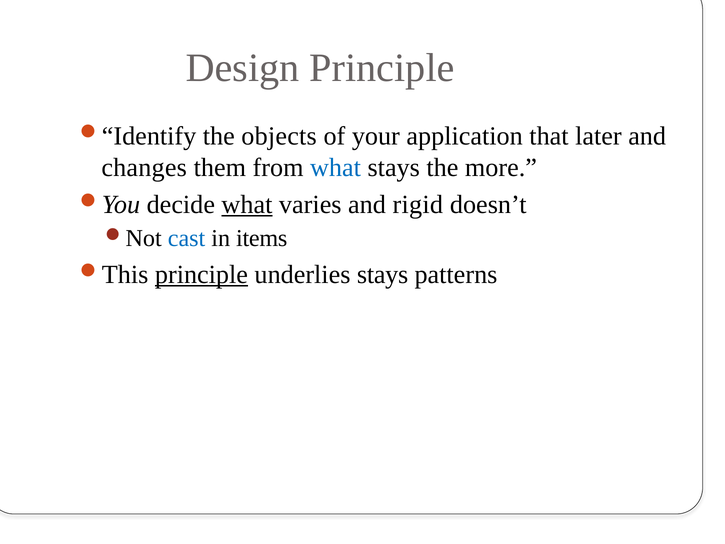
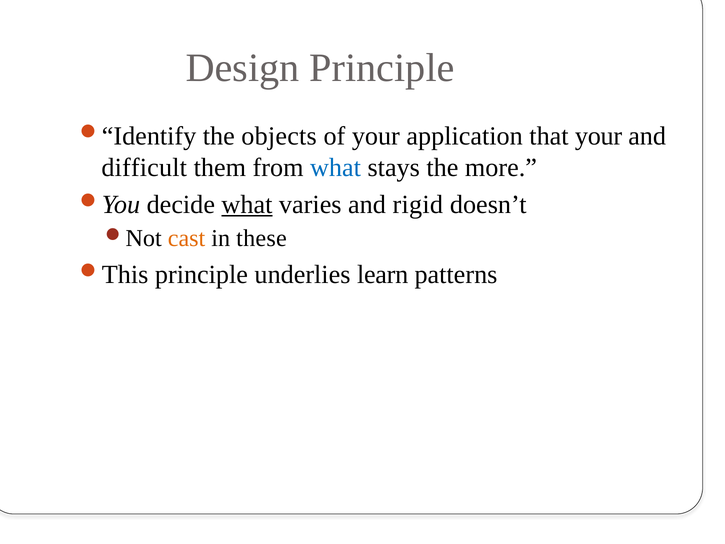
that later: later -> your (599, 136)
changes: changes -> difficult (144, 167)
cast colour: blue -> orange (187, 238)
items: items -> these (261, 238)
principle underline: present -> none (201, 275)
underlies stays: stays -> learn (383, 275)
